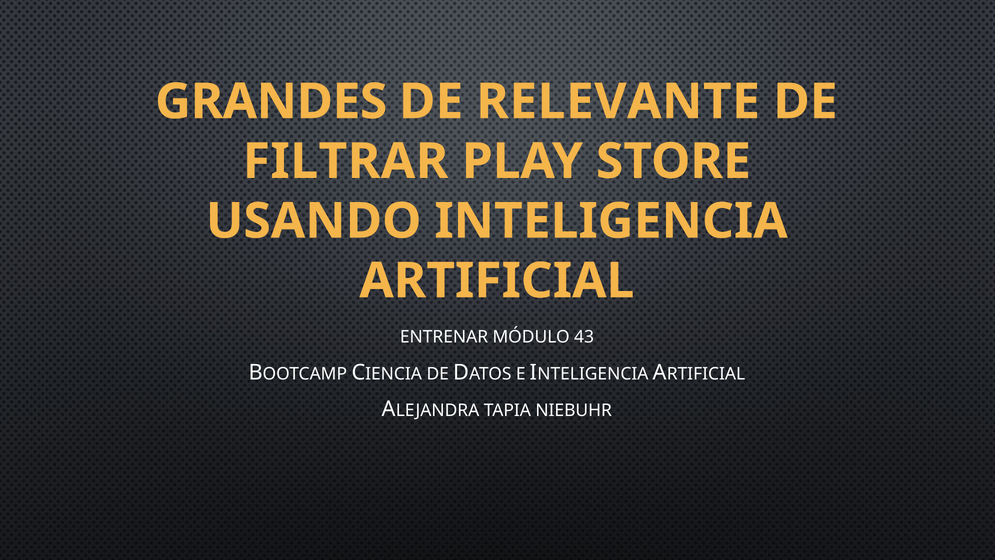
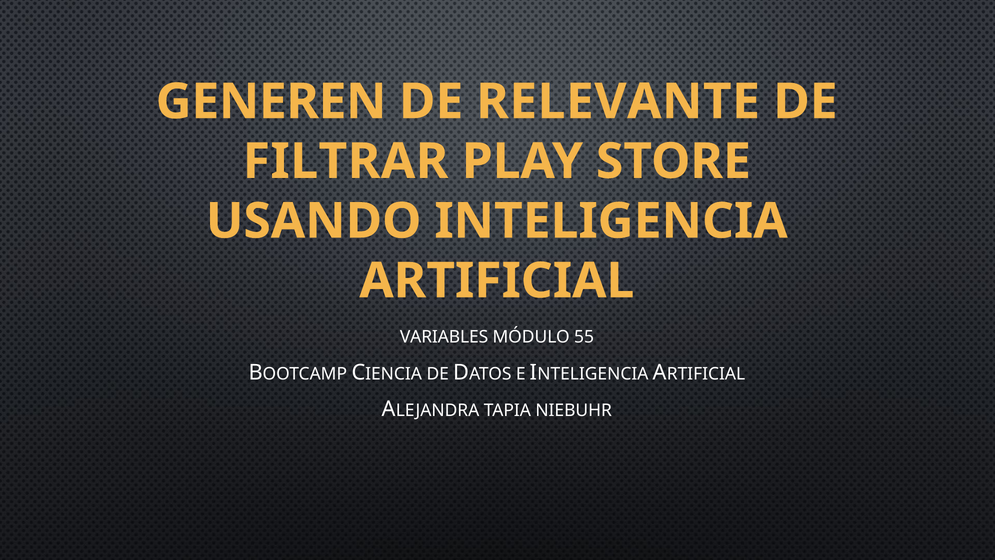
GRANDES: GRANDES -> GENEREN (271, 102)
ENTRENAR: ENTRENAR -> VARIABLES (444, 337)
43: 43 -> 55 (584, 337)
